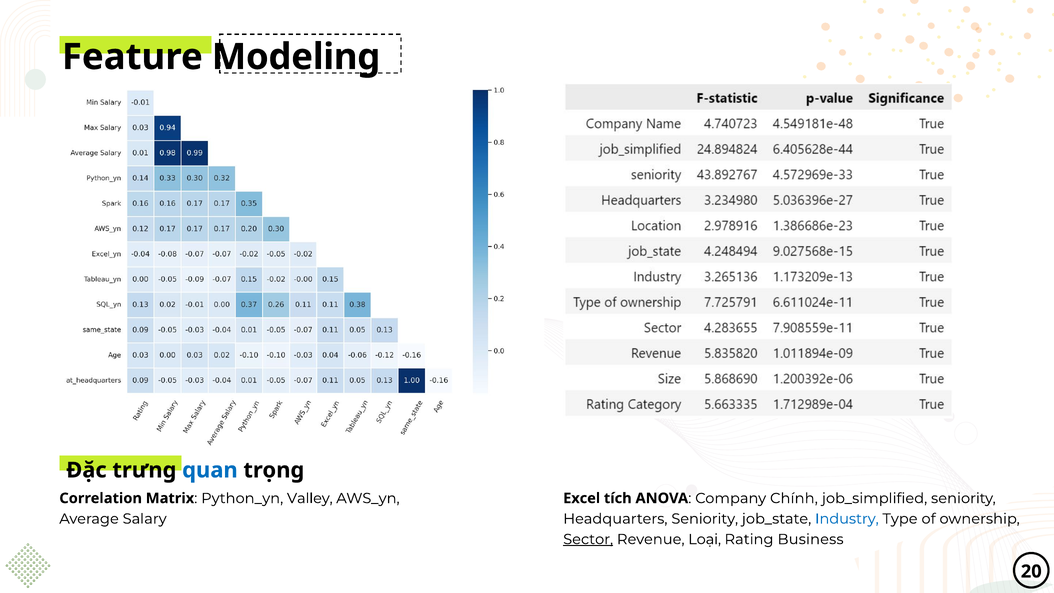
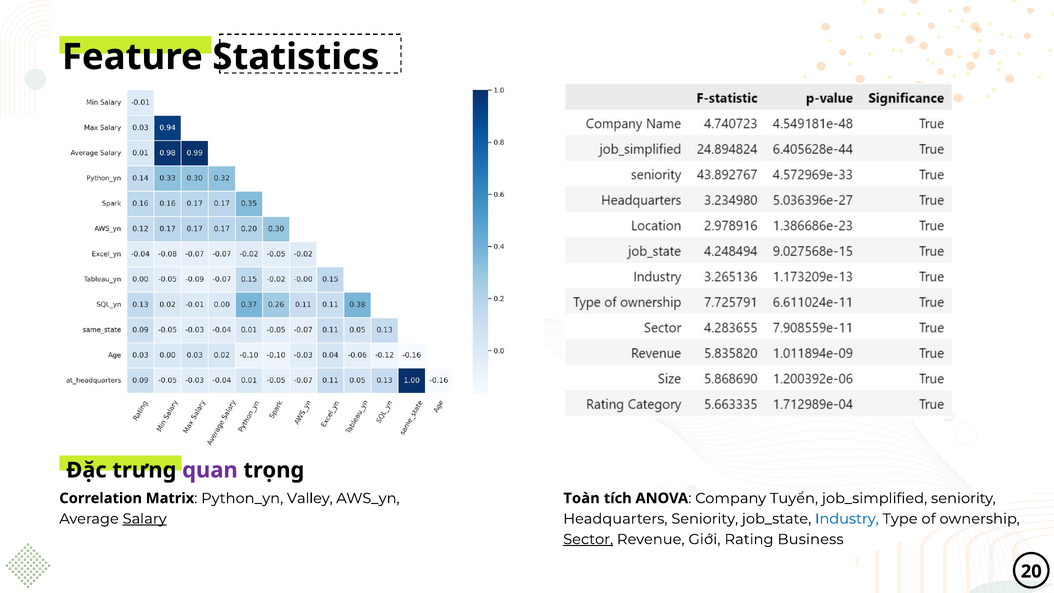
Modeling: Modeling -> Statistics (296, 57)
quan colour: blue -> purple (210, 470)
Excel: Excel -> Toàn (582, 498)
Chính: Chính -> Tuyển (794, 498)
Salary underline: none -> present (145, 519)
Loại: Loại -> Giới (704, 539)
